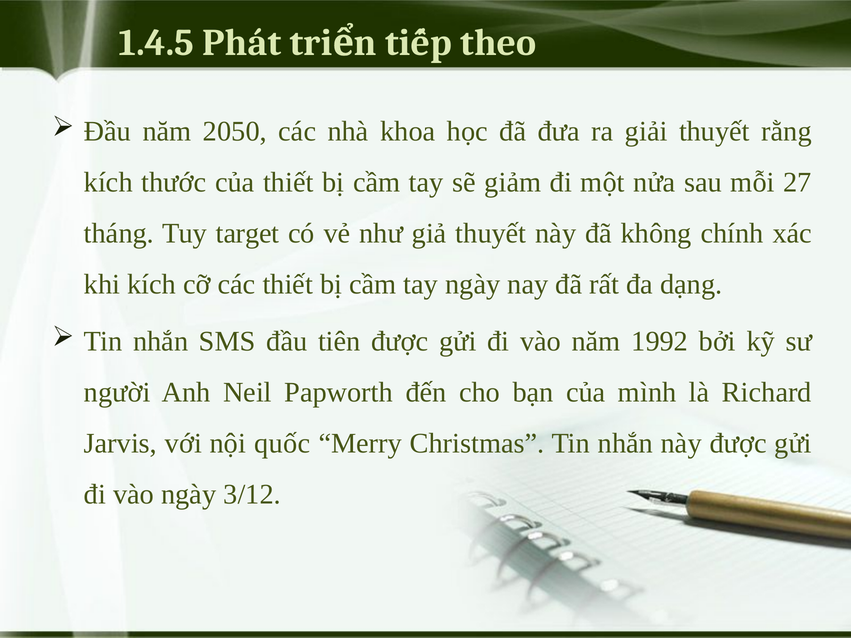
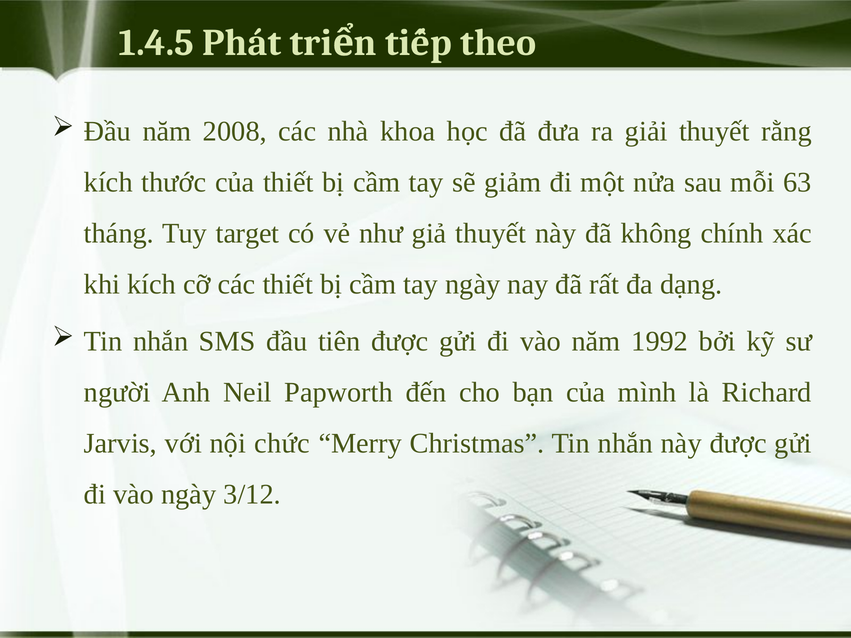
2050: 2050 -> 2008 (235, 132)
27: 27 -> 63 (797, 183)
quốc: quốc -> chức (282, 444)
